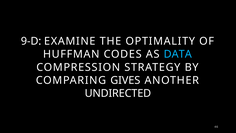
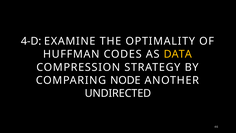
9-D: 9-D -> 4-D (31, 41)
DATA colour: light blue -> yellow (178, 54)
GIVES: GIVES -> NODE (125, 80)
